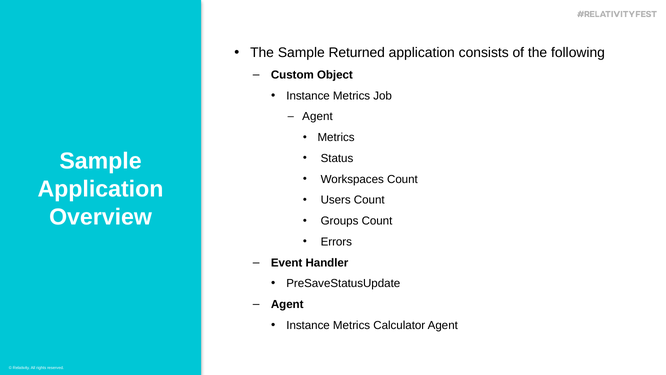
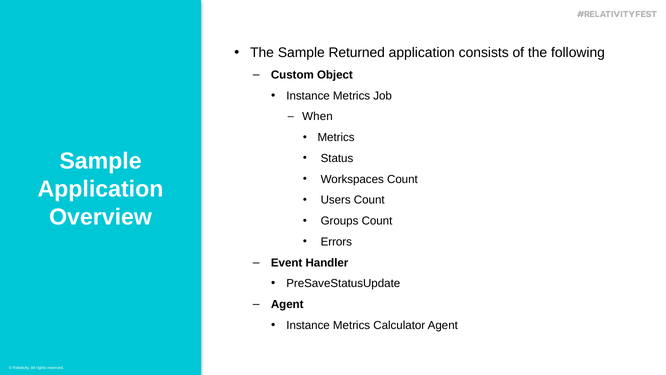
Agent: Agent -> When (317, 117)
